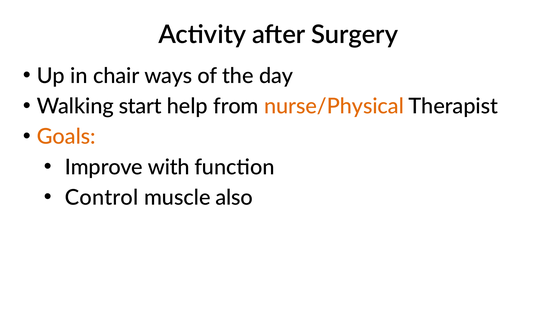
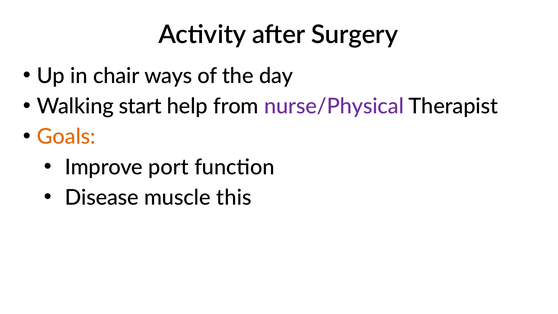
nurse/Physical colour: orange -> purple (334, 106)
with: with -> port (168, 167)
Control: Control -> Disease (102, 198)
also: also -> this (234, 198)
